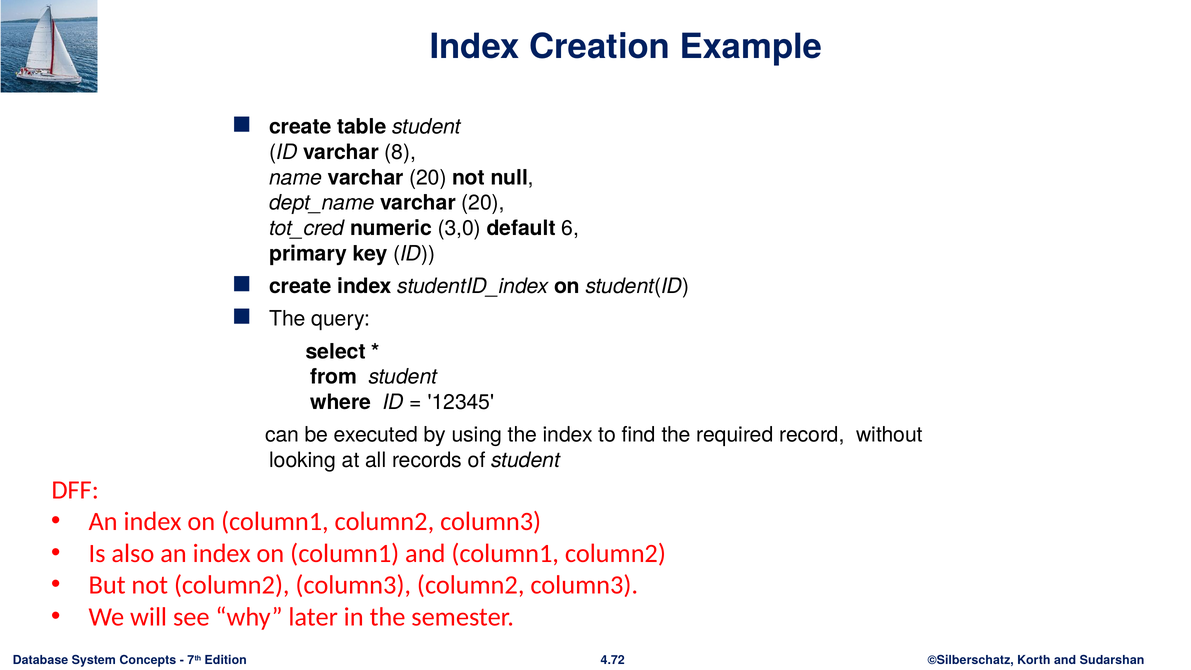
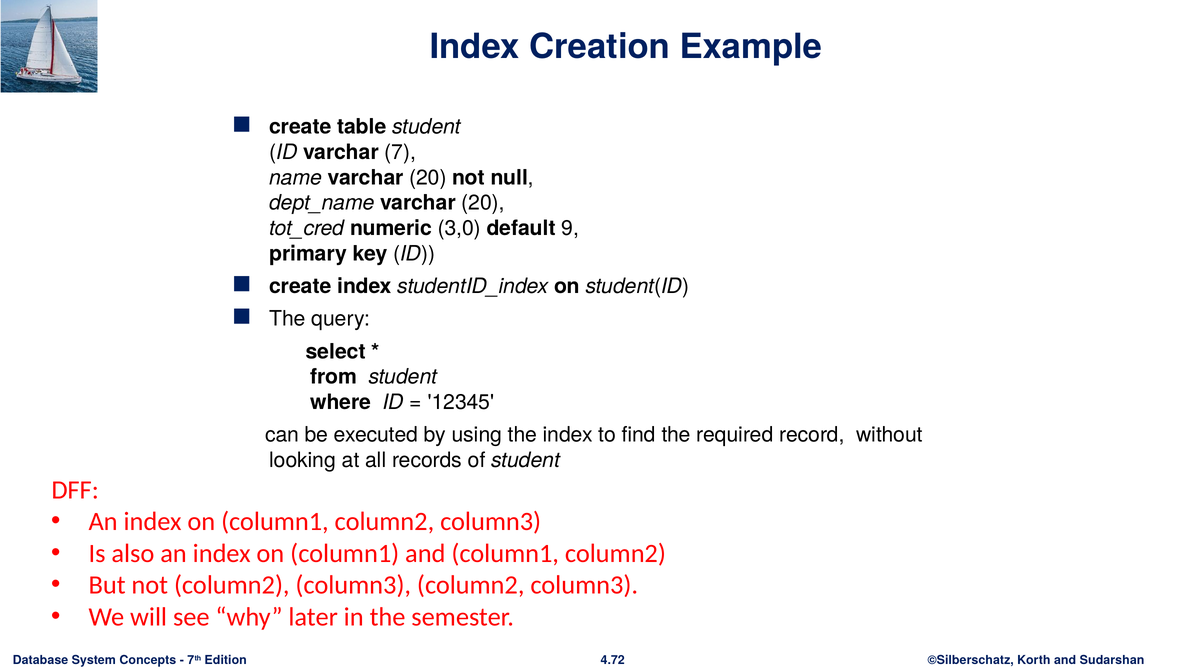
8: 8 -> 7 (400, 152)
6: 6 -> 9 (570, 228)
